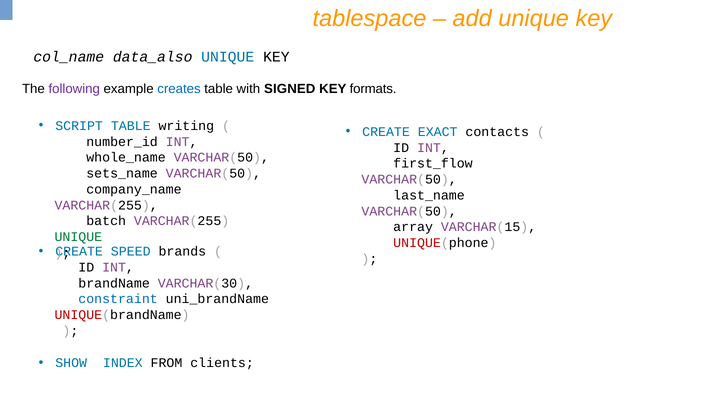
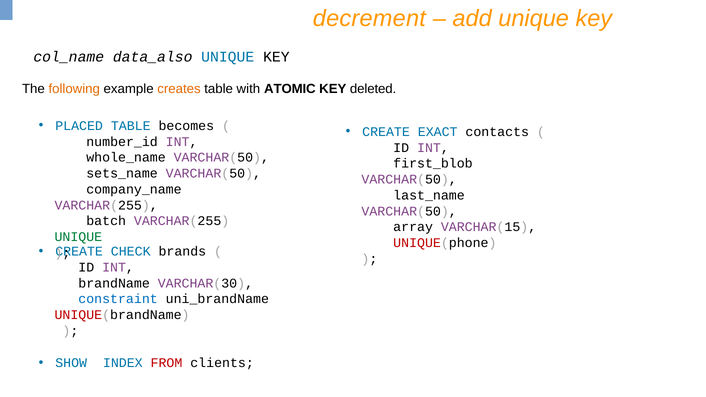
tablespace: tablespace -> decrement (369, 18)
following colour: purple -> orange (74, 89)
creates colour: blue -> orange (179, 89)
SIGNED: SIGNED -> ATOMIC (290, 89)
formats: formats -> deleted (373, 89)
SCRIPT: SCRIPT -> PLACED (79, 126)
writing: writing -> becomes (186, 126)
first_flow: first_flow -> first_blob (433, 164)
SPEED: SPEED -> CHECK (131, 252)
FROM colour: black -> red (166, 363)
